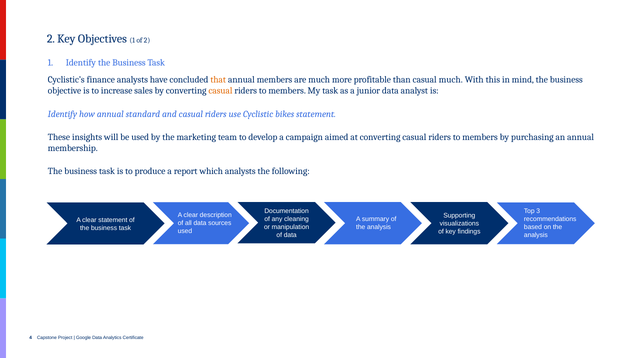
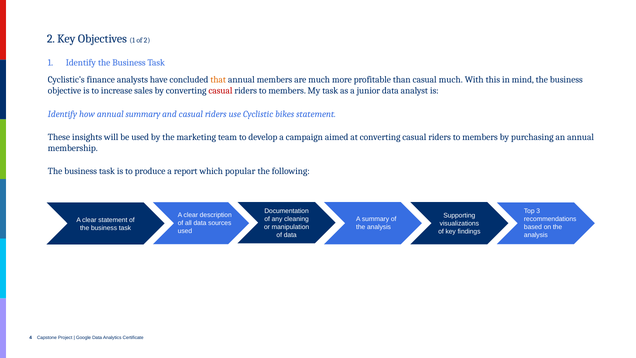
casual colour: orange -> red (220, 91)
annual standard: standard -> summary (143, 114)
which analysts: analysts -> popular (240, 171)
